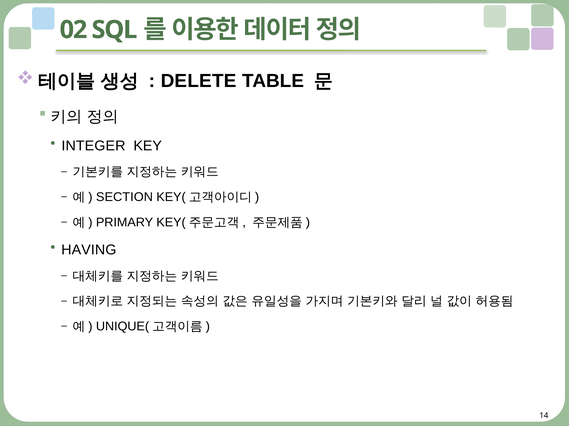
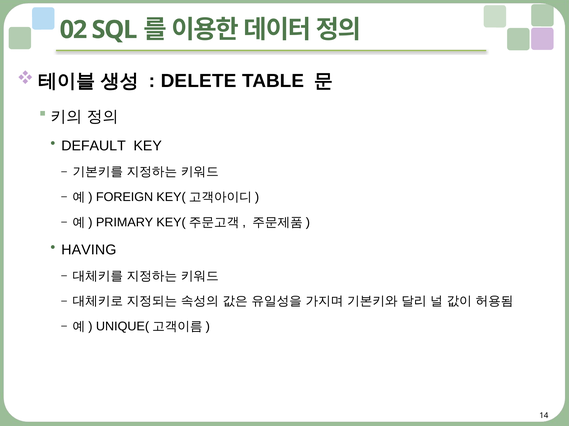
INTEGER: INTEGER -> DEFAULT (94, 146)
SECTION: SECTION -> FOREIGN (125, 197)
